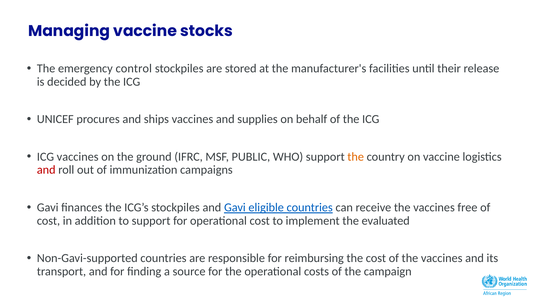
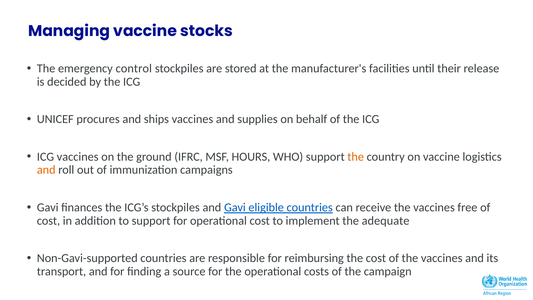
PUBLIC: PUBLIC -> HOURS (251, 157)
and colour: red -> orange (46, 170)
evaluated: evaluated -> adequate (386, 221)
